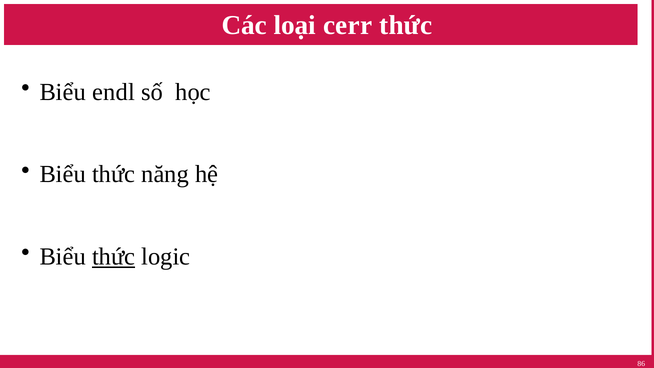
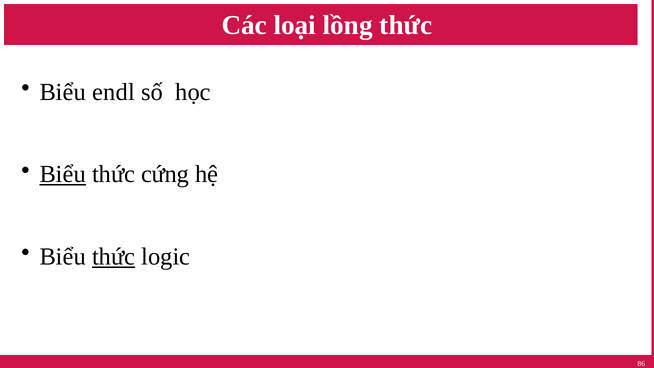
cerr: cerr -> lồng (348, 25)
Biểu underline: none -> present (63, 174)
năng: năng -> cứng (165, 174)
